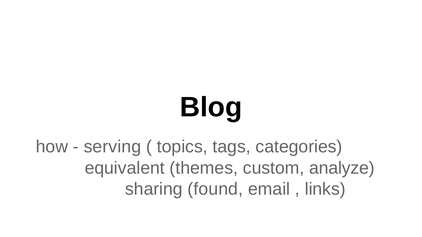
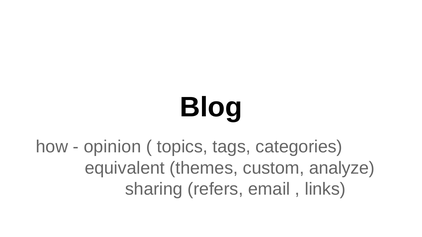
serving: serving -> opinion (112, 147)
found: found -> refers (215, 189)
